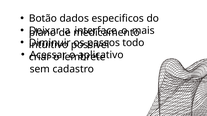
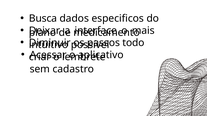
Botão: Botão -> Busca (43, 18)
